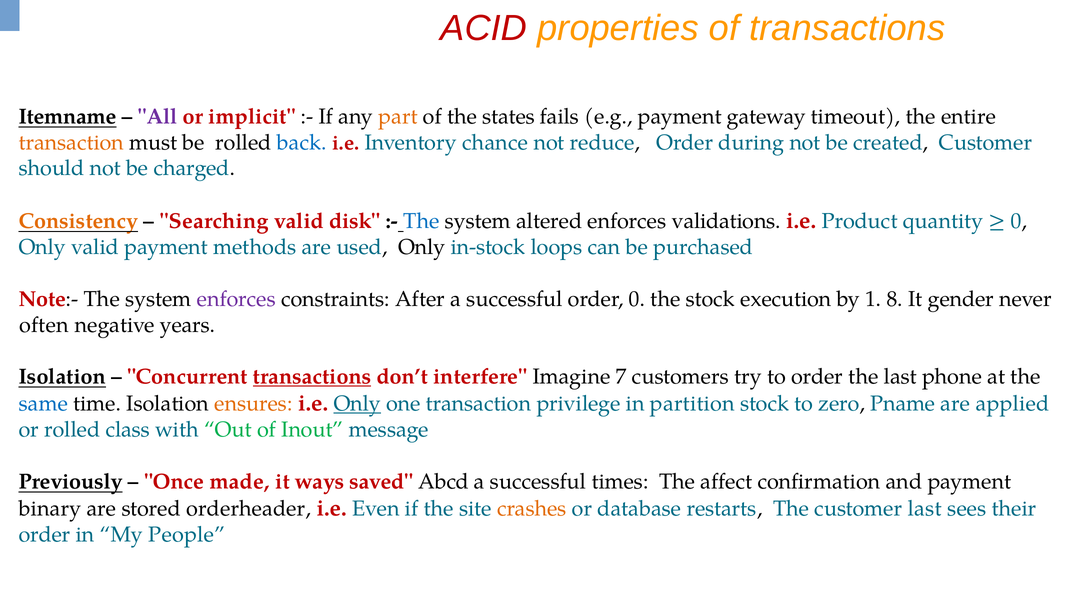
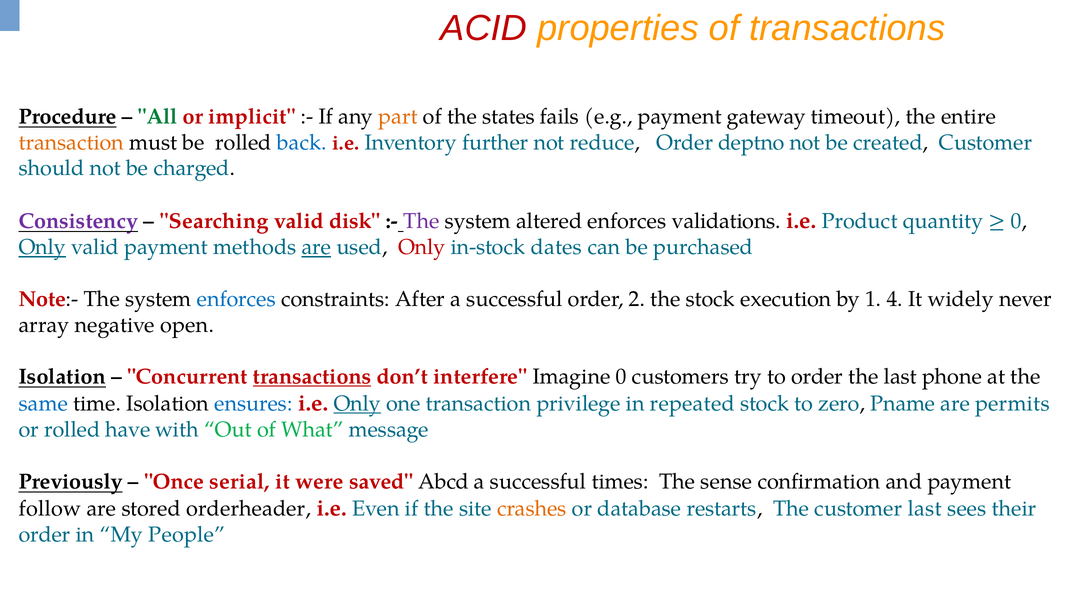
Itemname: Itemname -> Procedure (68, 117)
All colour: purple -> green (158, 117)
chance: chance -> further (495, 143)
during: during -> deptno (751, 143)
Consistency colour: orange -> purple (78, 221)
The colour: blue -> purple (421, 221)
Only underline: none -> present (42, 247)
are underline: none -> present (316, 247)
Only colour: black -> red (422, 247)
loops: loops -> dates (556, 247)
enforces colour: purple -> blue (236, 299)
order 0: 0 -> 2 (637, 299)
8: 8 -> 4 (895, 299)
gender: gender -> widely (961, 299)
often: often -> array (44, 325)
years: years -> open (187, 325)
Imagine 7: 7 -> 0 (621, 377)
ensures colour: orange -> blue (253, 404)
partition: partition -> repeated (692, 404)
applied: applied -> permits (1012, 404)
class: class -> have (128, 430)
Inout: Inout -> What (312, 430)
made: made -> serial (240, 482)
ways: ways -> were (319, 482)
affect: affect -> sense (726, 482)
binary: binary -> follow (50, 509)
